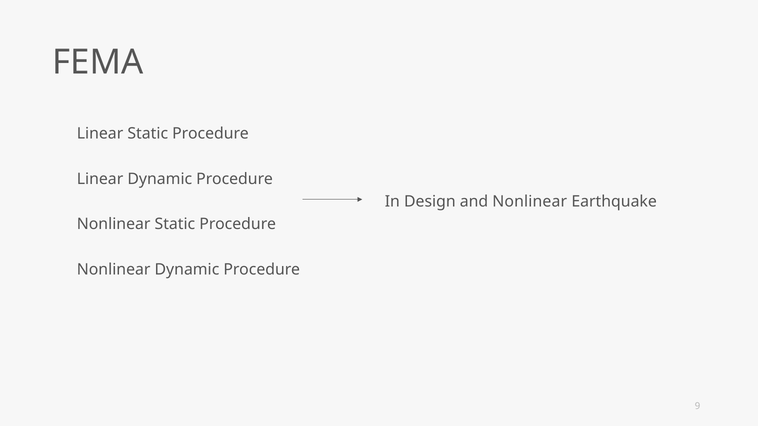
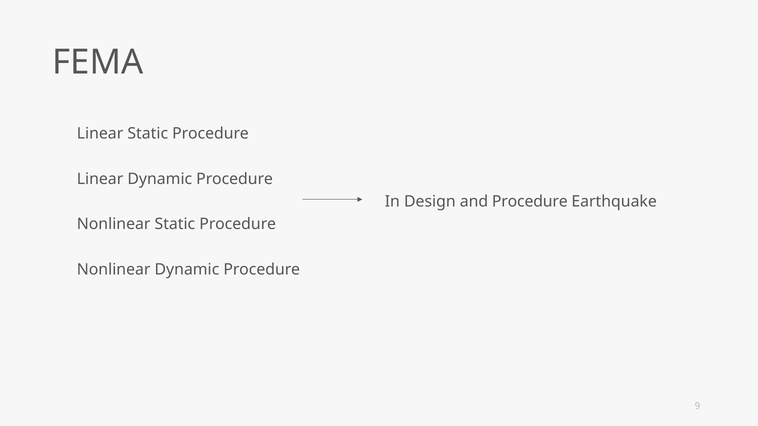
and Nonlinear: Nonlinear -> Procedure (530, 202)
